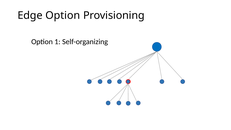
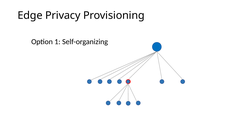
Edge Option: Option -> Privacy (63, 15)
